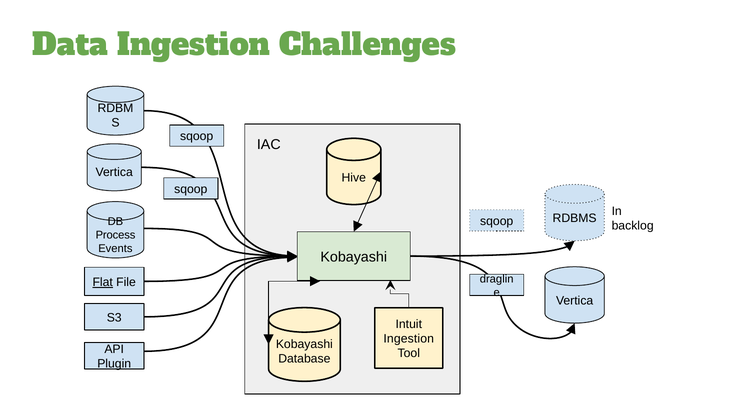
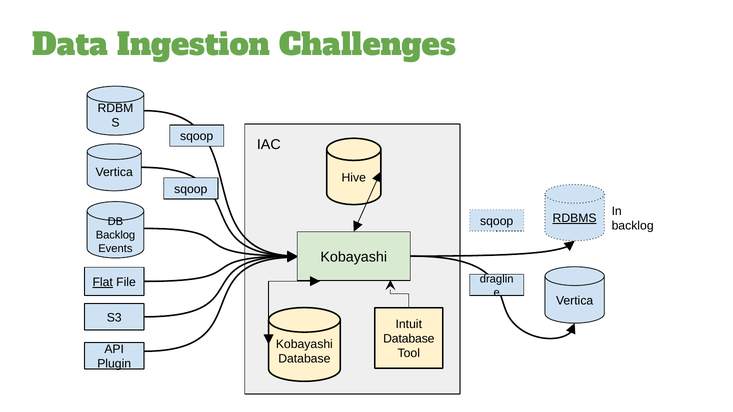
RDBMS underline: none -> present (575, 218)
Process: Process -> Backlog (115, 235)
Ingestion: Ingestion -> Database (409, 339)
